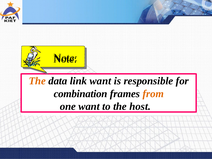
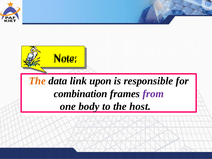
link want: want -> upon (101, 81)
from colour: orange -> purple (153, 94)
one want: want -> body (89, 106)
